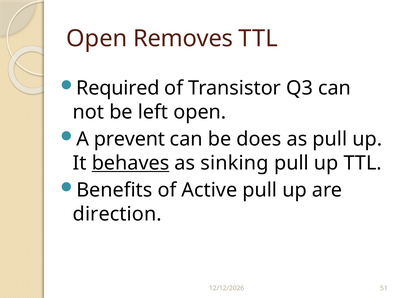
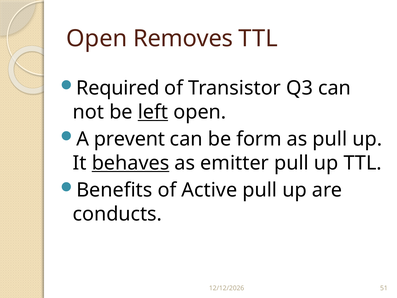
left underline: none -> present (153, 112)
does: does -> form (259, 139)
sinking: sinking -> emitter (235, 163)
direction: direction -> conducts (117, 214)
